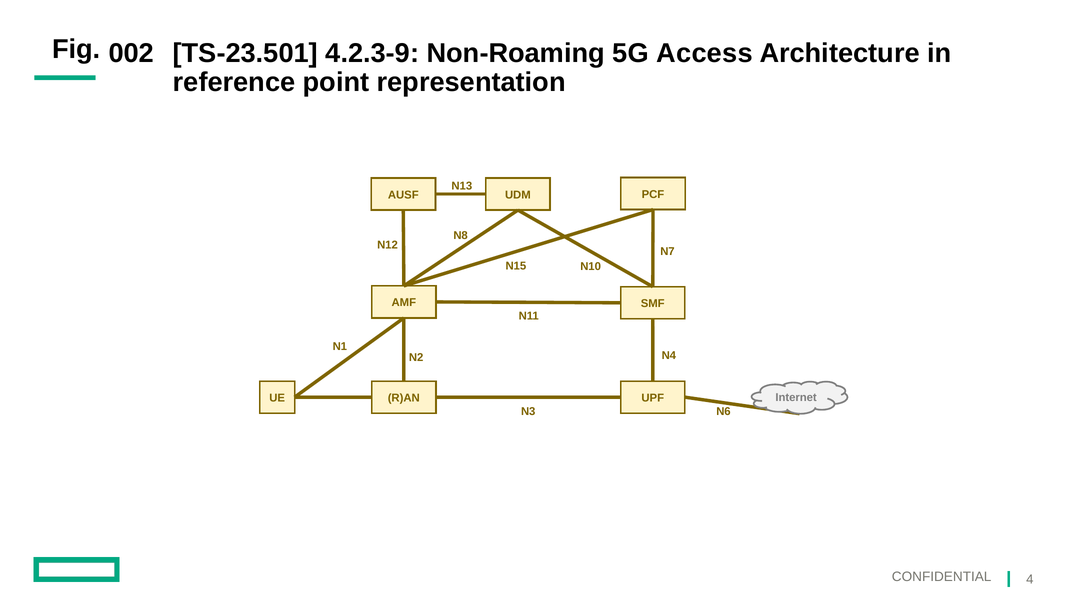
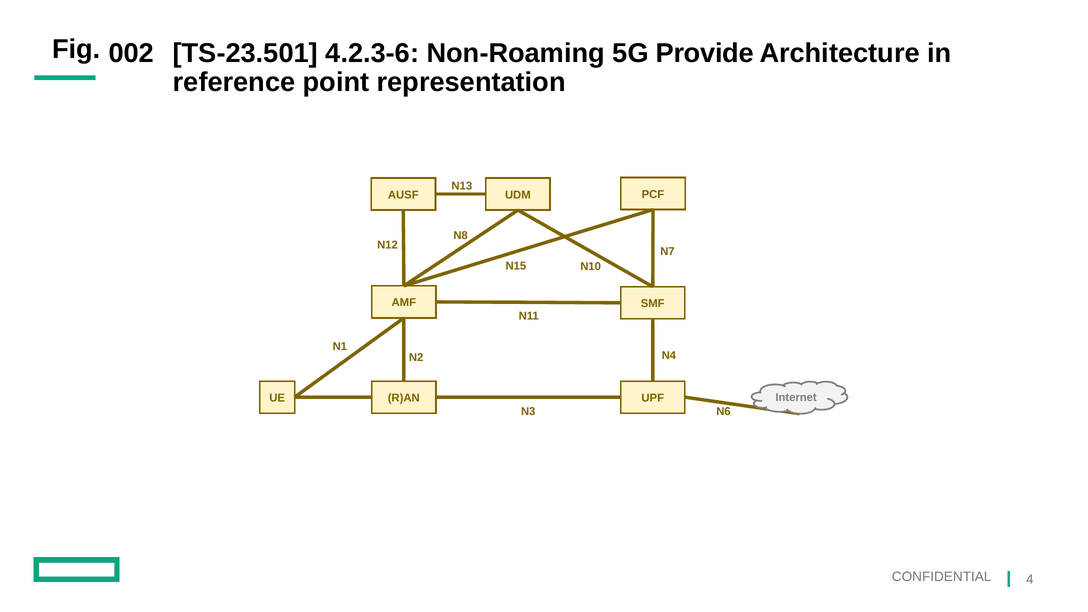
4.2.3-9: 4.2.3-9 -> 4.2.3-6 (372, 53)
Access: Access -> Provide (705, 53)
